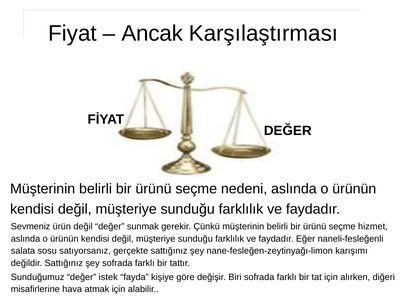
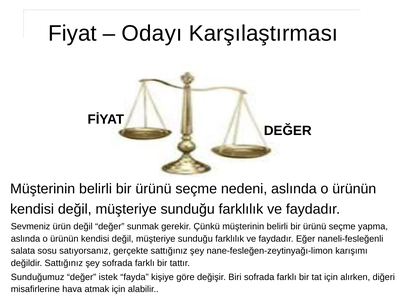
Ancak: Ancak -> Odayı (152, 34)
hizmet: hizmet -> yapma (373, 227)
